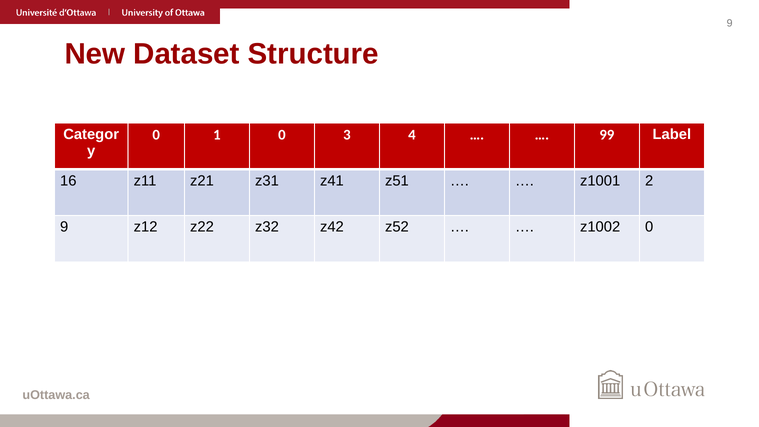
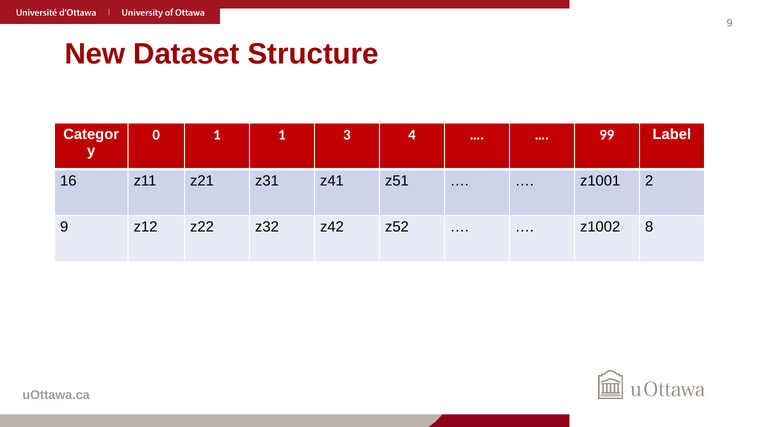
1 0: 0 -> 1 (282, 135)
z1002 0: 0 -> 8 (649, 227)
